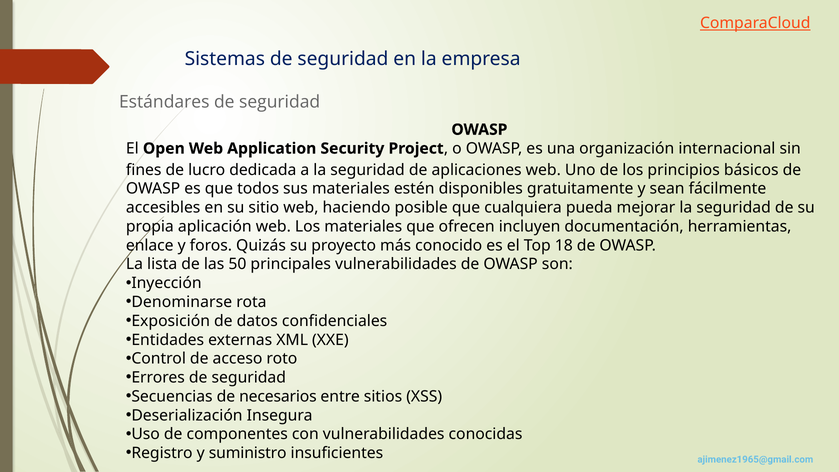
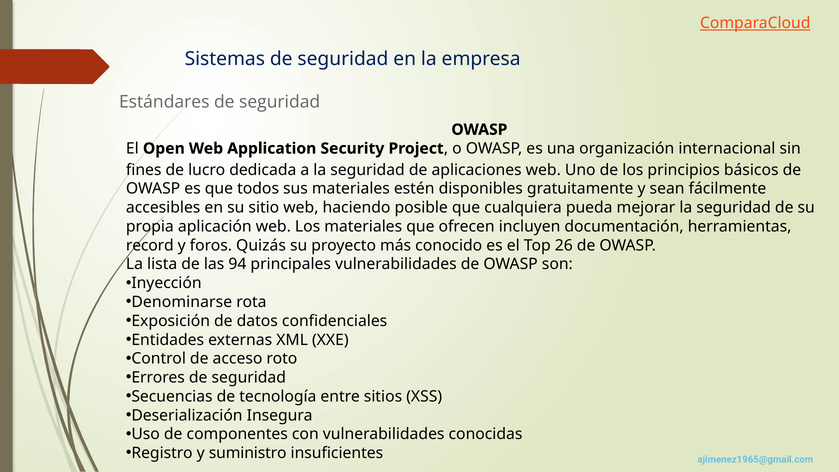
enlace: enlace -> record (150, 245)
18: 18 -> 26 (564, 245)
50: 50 -> 94 (237, 264)
necesarios: necesarios -> tecnología (278, 396)
